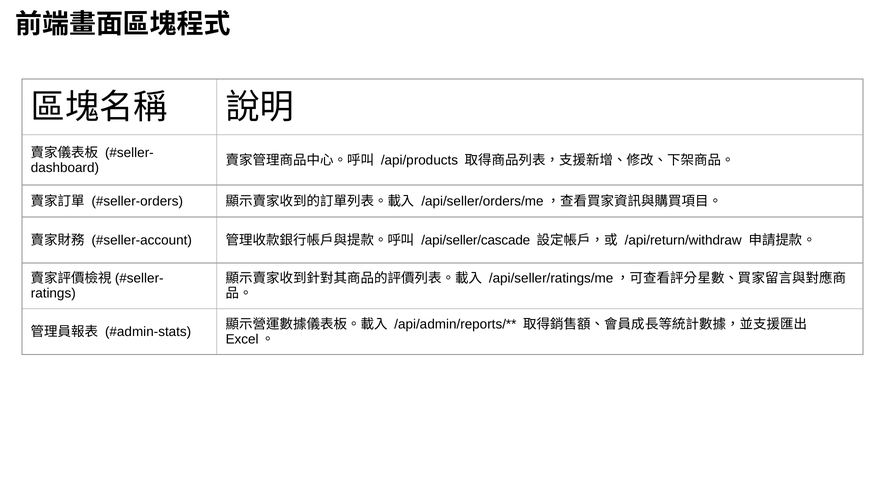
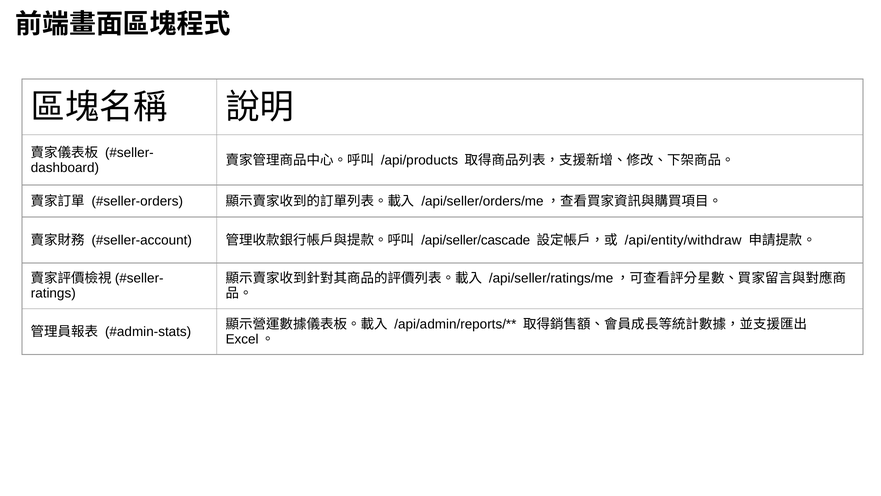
/api/return/withdraw: /api/return/withdraw -> /api/entity/withdraw (683, 240)
